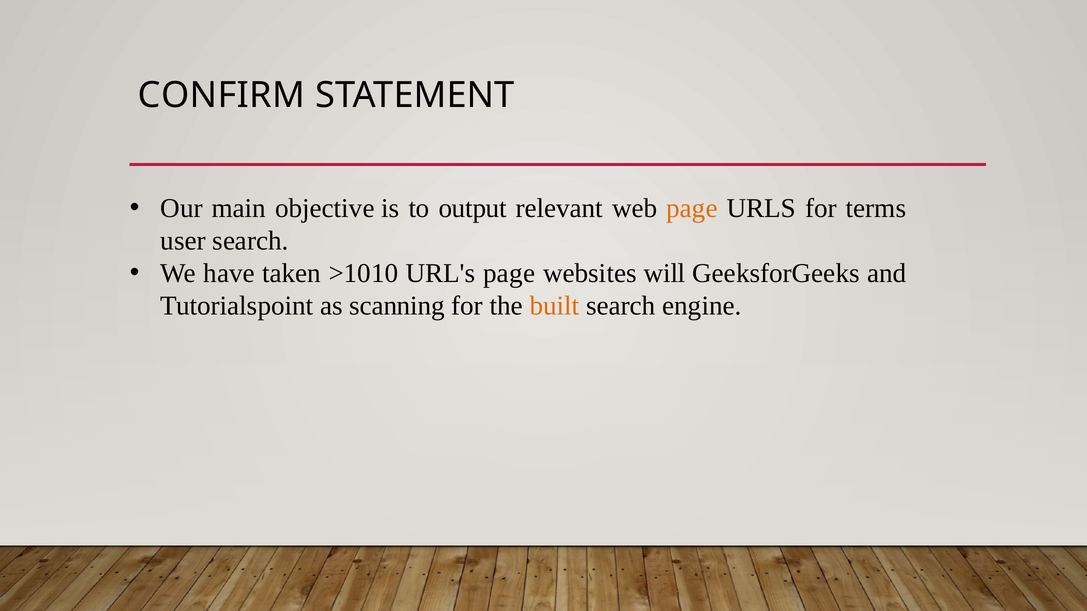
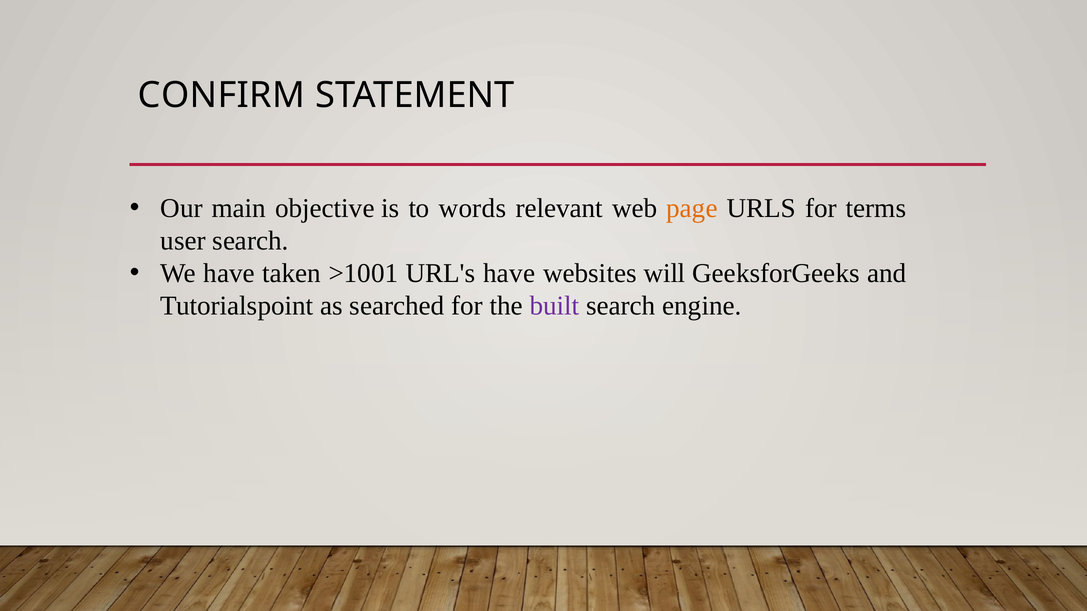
output: output -> words (472, 208)
>1010: >1010 -> >1001 (363, 274)
URL's page: page -> have (509, 274)
scanning: scanning -> searched (397, 306)
built colour: orange -> purple (555, 306)
